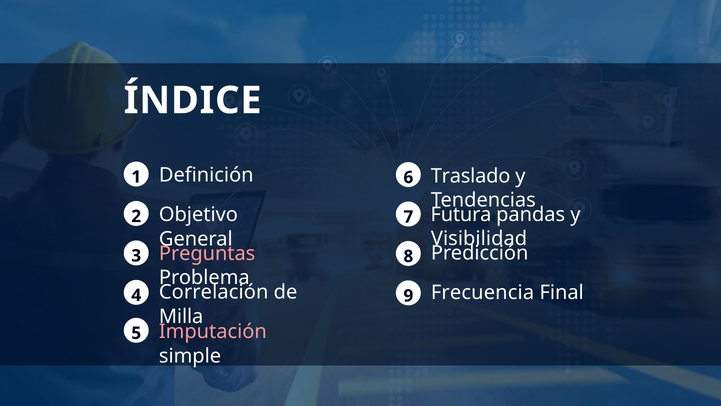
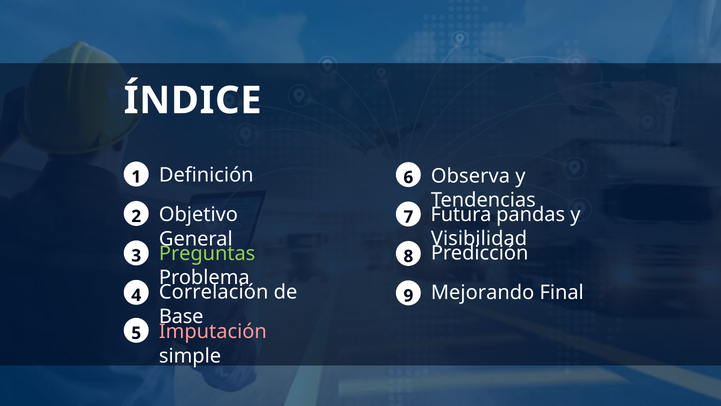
Traslado: Traslado -> Observa (470, 176)
Preguntas colour: pink -> light green (207, 253)
Frecuencia: Frecuencia -> Mejorando (483, 292)
Milla: Milla -> Base (181, 316)
